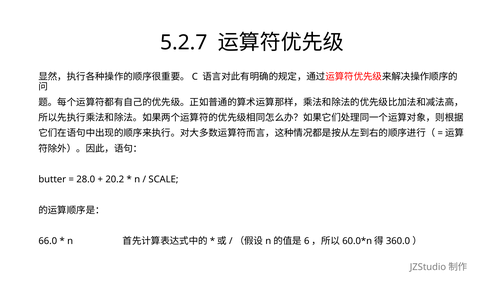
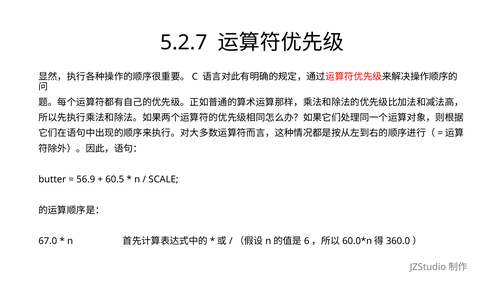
28.0: 28.0 -> 56.9 (86, 180)
20.2: 20.2 -> 60.5 (115, 180)
66.0: 66.0 -> 67.0 (48, 242)
